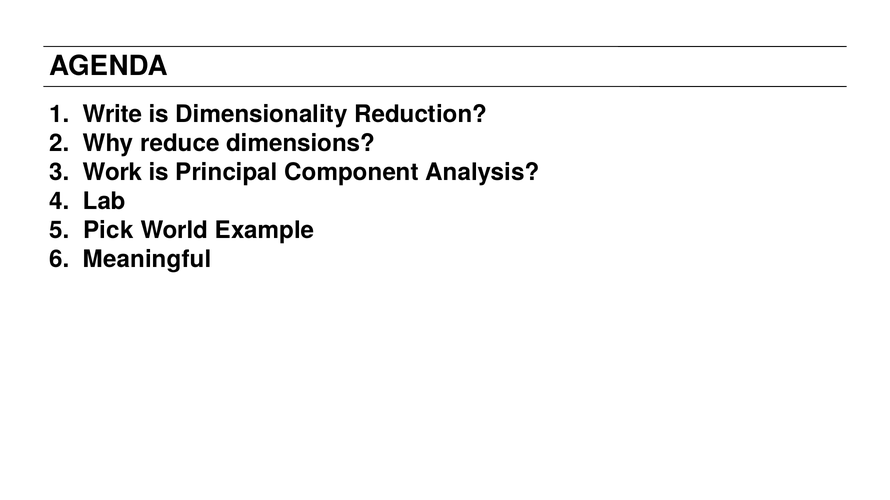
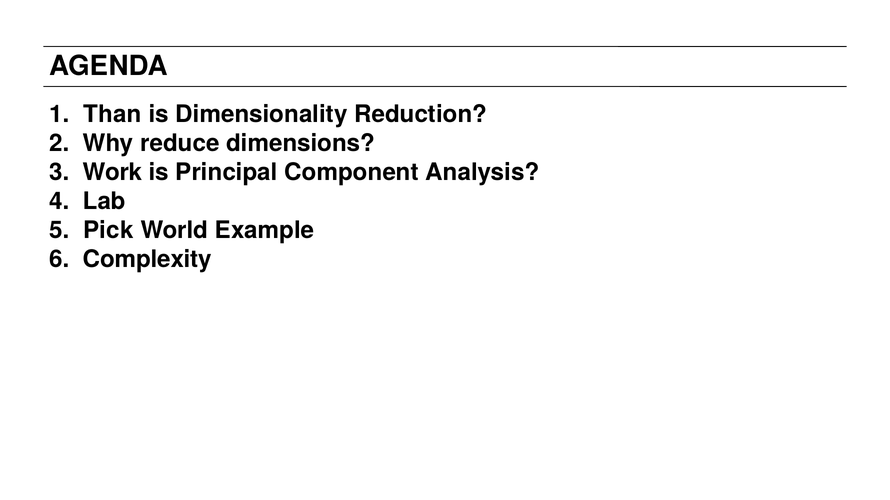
Write: Write -> Than (112, 114)
Meaningful: Meaningful -> Complexity (147, 259)
